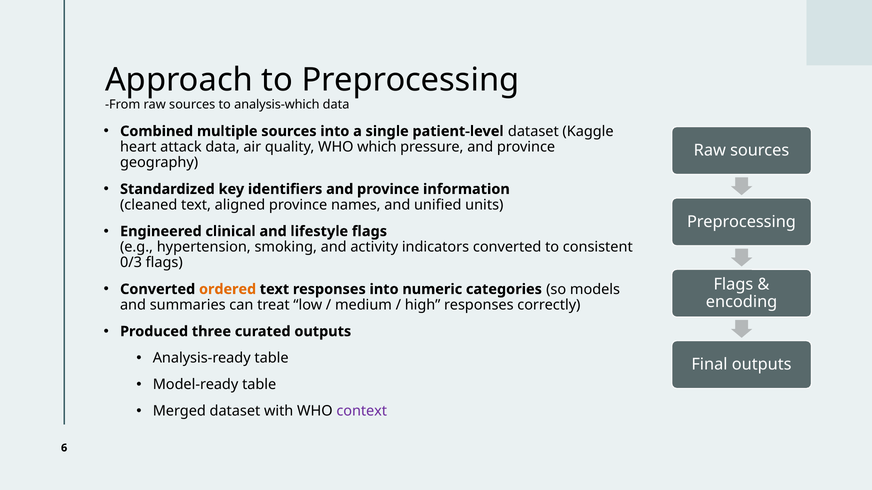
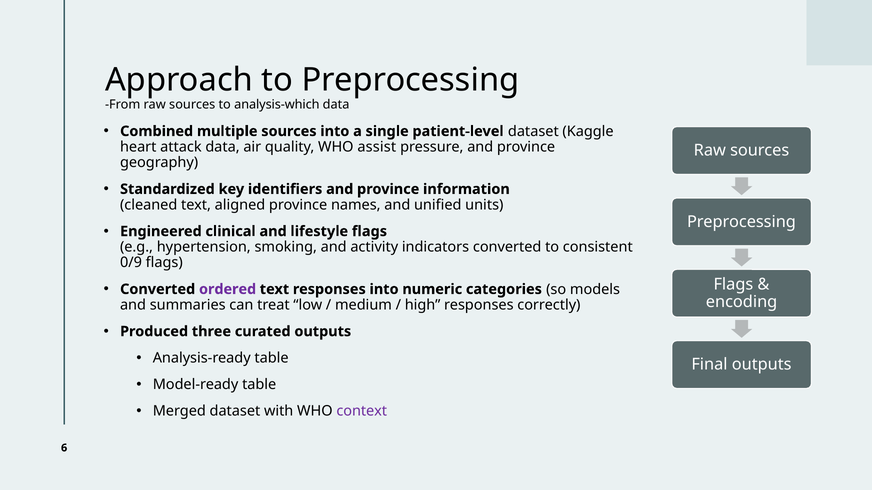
which: which -> assist (377, 147)
0/3: 0/3 -> 0/9 (131, 263)
ordered colour: orange -> purple (228, 290)
